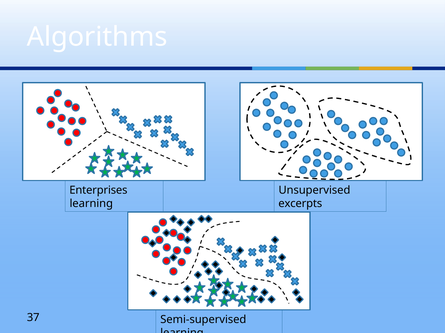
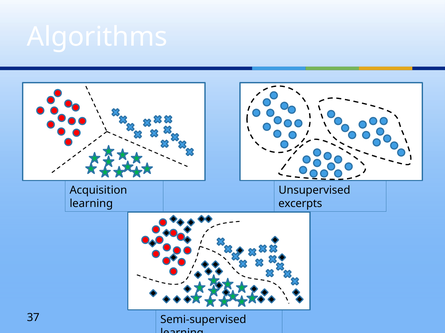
Enterprises: Enterprises -> Acquisition (98, 191)
